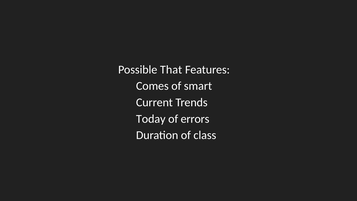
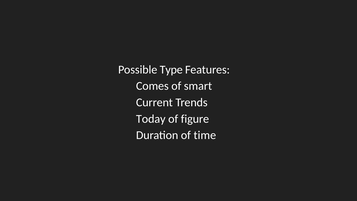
That: That -> Type (171, 70)
errors: errors -> figure (195, 119)
class: class -> time (205, 135)
